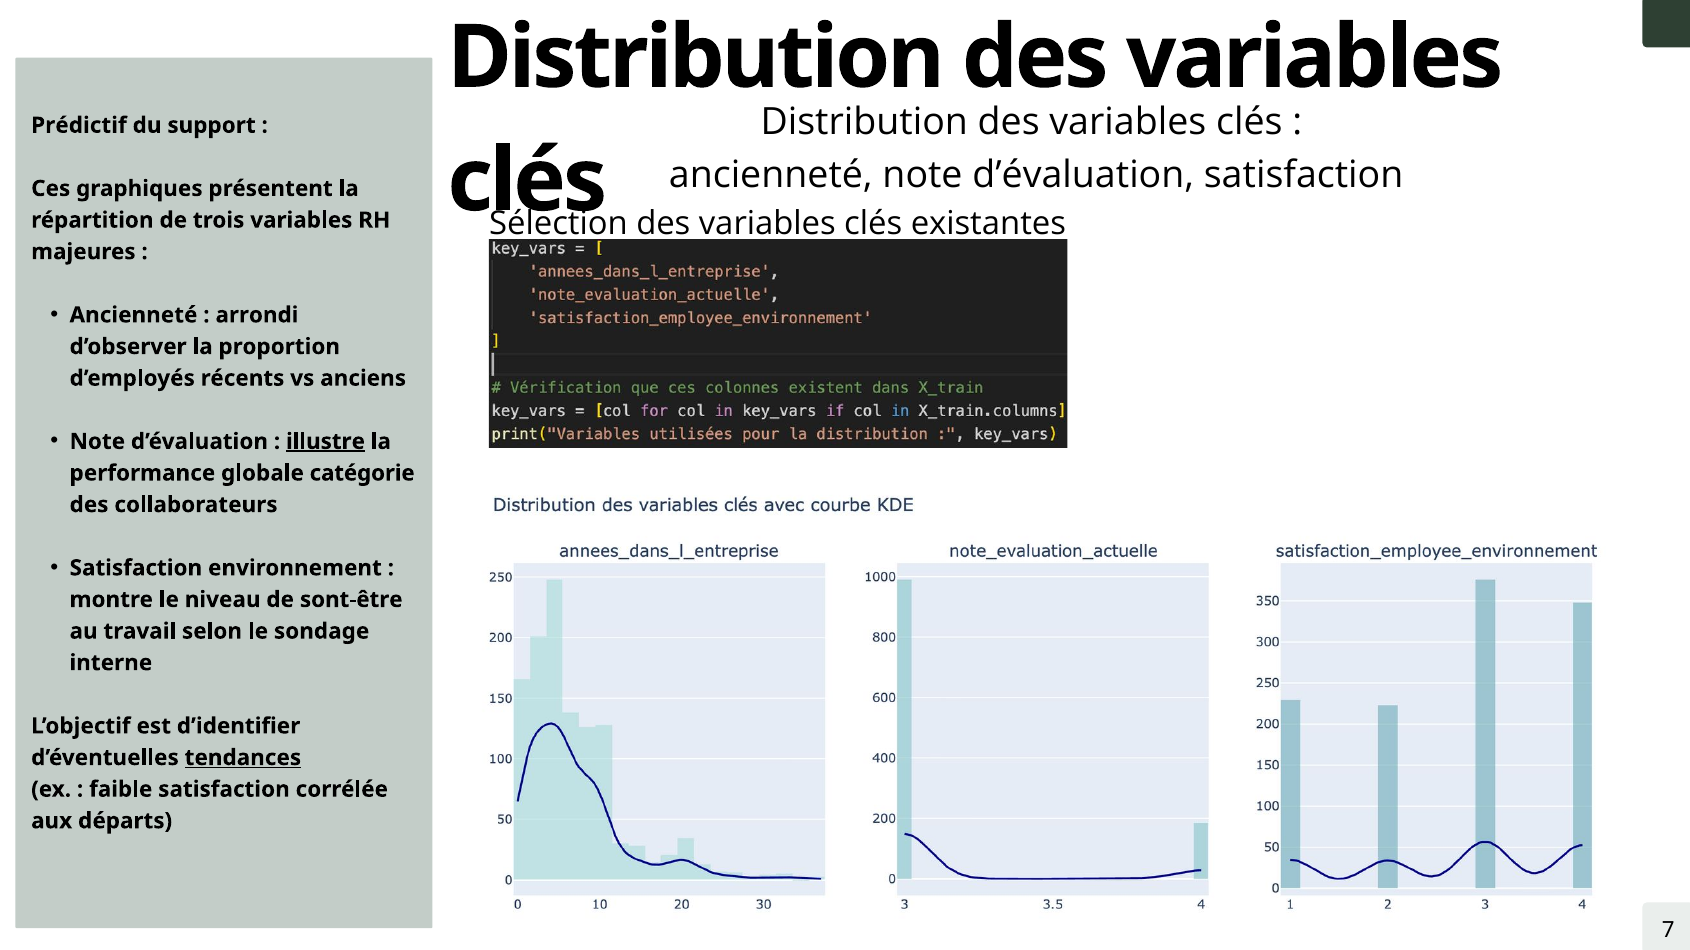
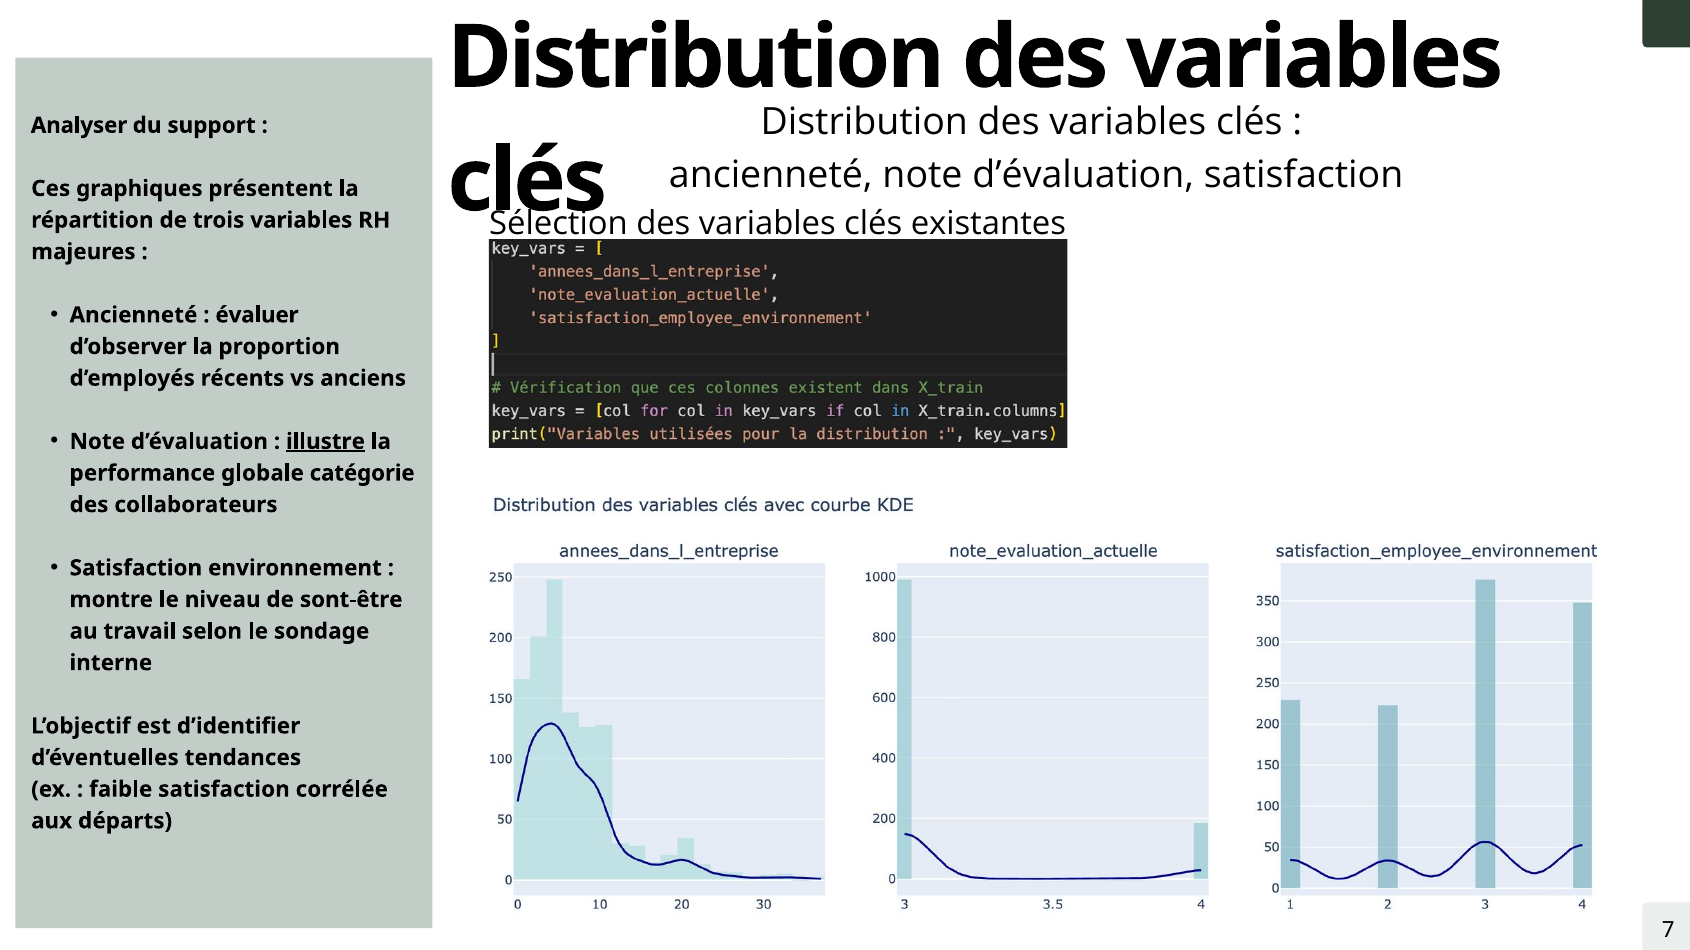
Prédictif: Prédictif -> Analyser (79, 125)
arrondi: arrondi -> évaluer (257, 315)
tendances underline: present -> none (243, 758)
